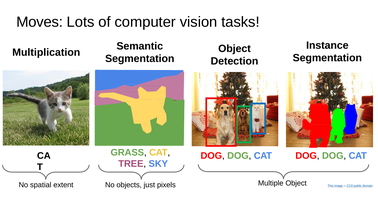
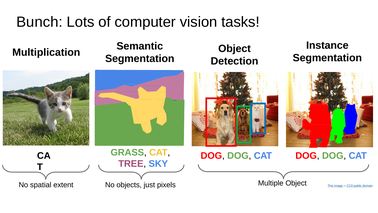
Moves: Moves -> Bunch (39, 22)
